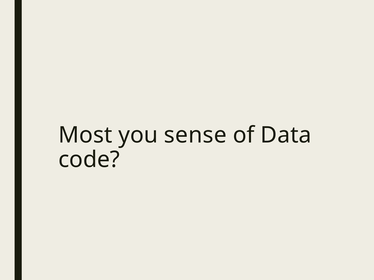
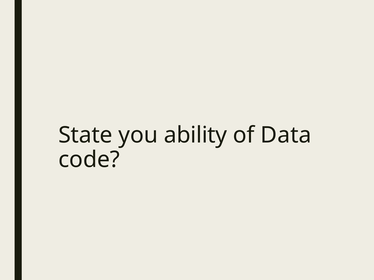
Most: Most -> State (85, 135)
sense: sense -> ability (196, 135)
